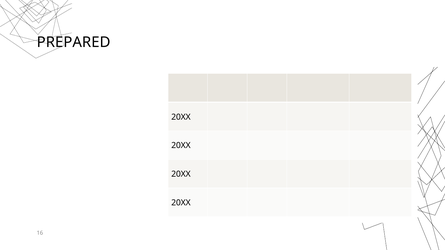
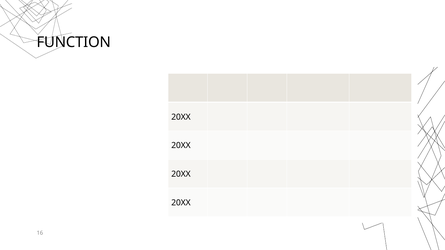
PREPARED: PREPARED -> FUNCTION (74, 42)
